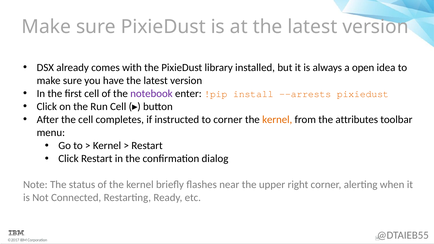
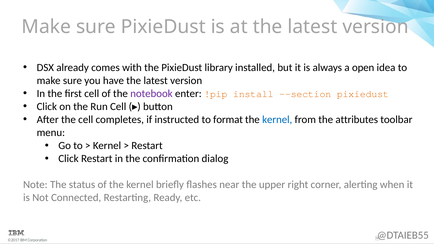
--arrests: --arrests -> --section (305, 94)
to corner: corner -> format (228, 120)
kernel colour: orange -> blue (277, 120)
